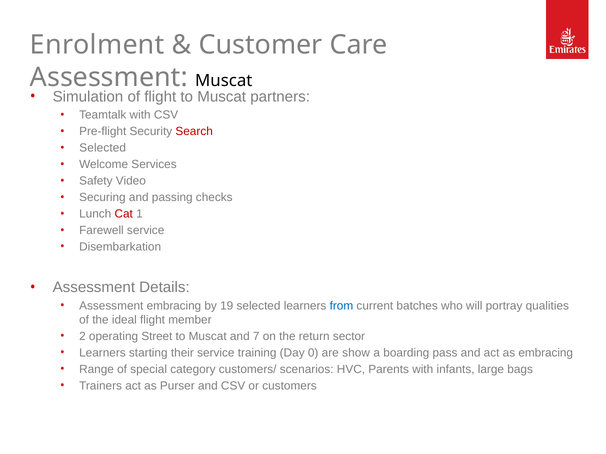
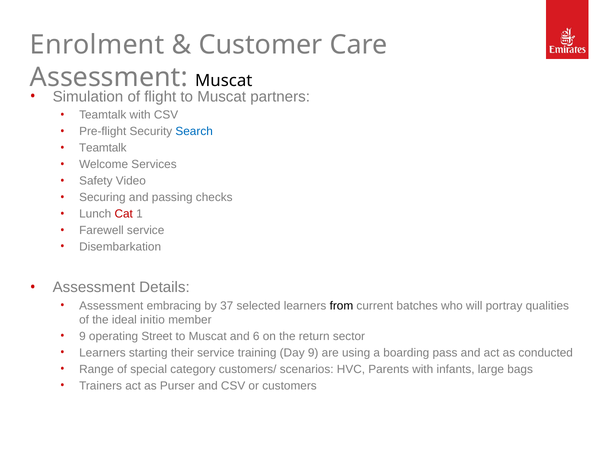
Search colour: red -> blue (194, 131)
Selected: Selected -> Teamtalk (103, 148)
19: 19 -> 37 (227, 306)
from colour: blue -> black (341, 306)
ideal flight: flight -> initio (152, 320)
2: 2 -> 9 (82, 337)
7: 7 -> 6 (256, 337)
Day 0: 0 -> 9 (313, 353)
show: show -> using (356, 353)
as embracing: embracing -> conducted (546, 353)
